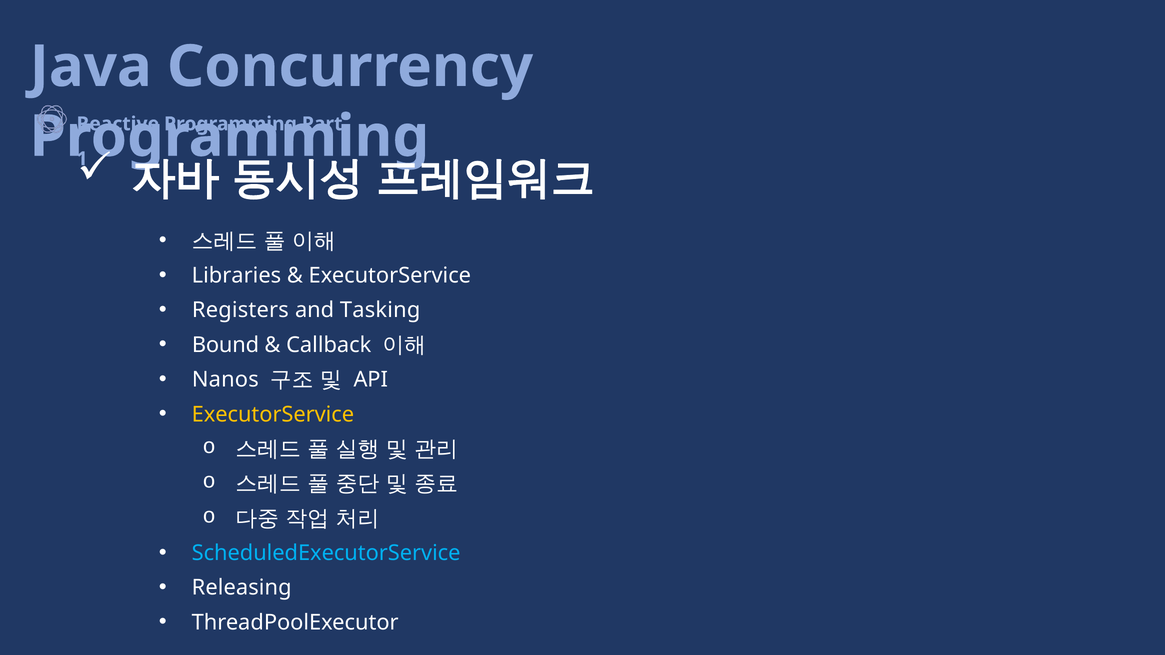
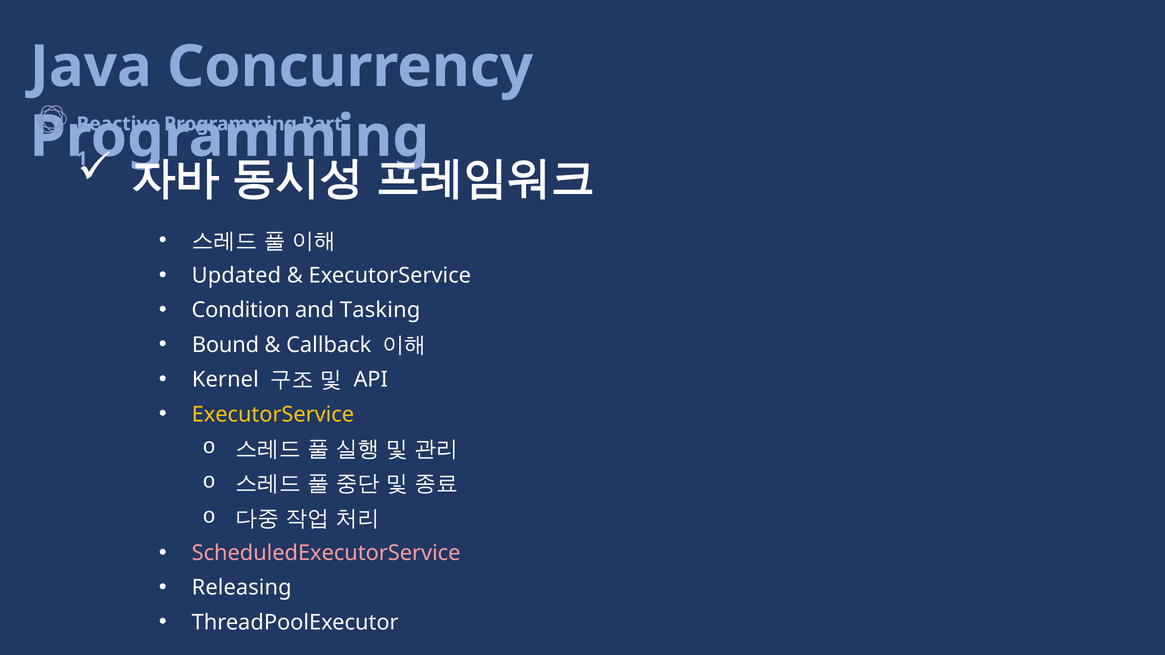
Libraries: Libraries -> Updated (236, 276)
Registers: Registers -> Condition (241, 310)
Nanos: Nanos -> Kernel (225, 380)
ScheduledExecutorService colour: light blue -> pink (326, 553)
